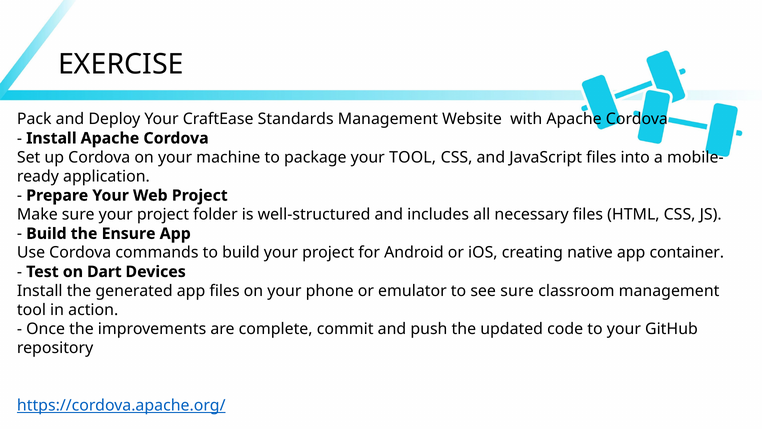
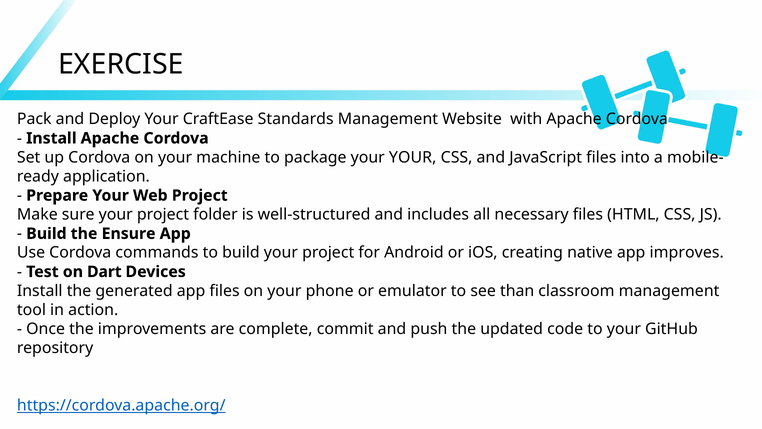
your TOOL: TOOL -> YOUR (413, 157)
container: container -> improves (687, 252)
see sure: sure -> than (517, 291)
